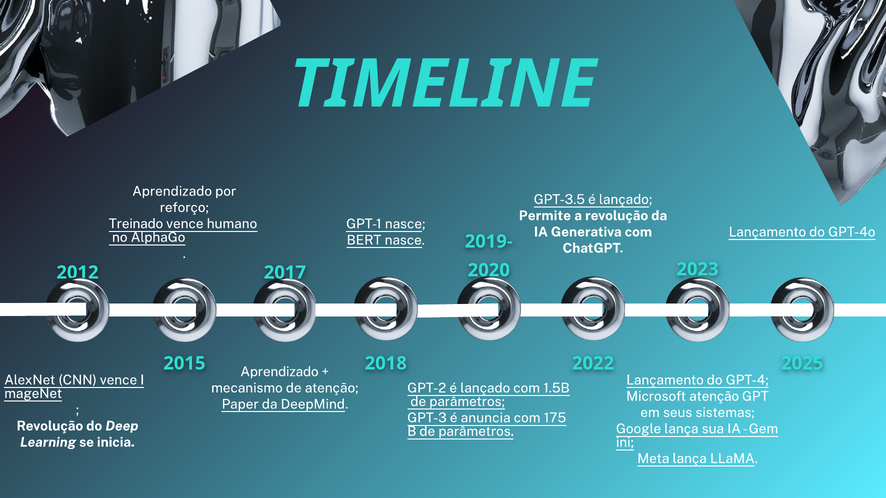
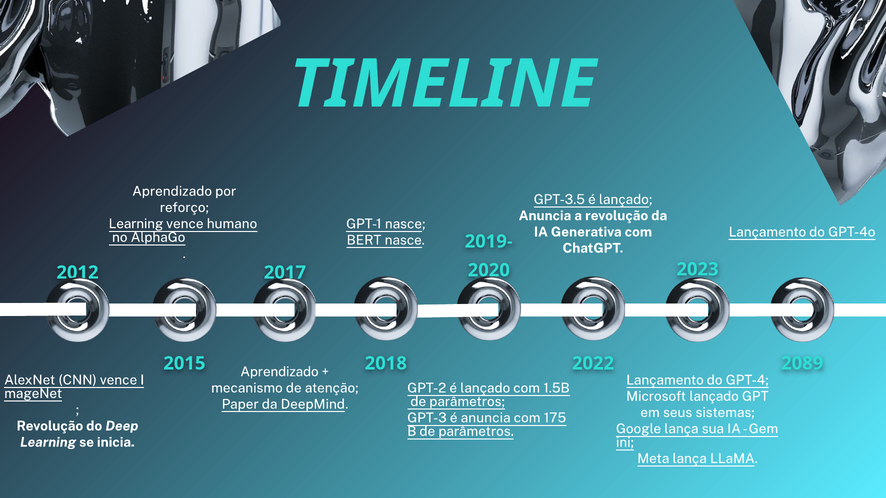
Permite: Permite -> Anuncia (545, 216)
Treinado: Treinado -> Learning (136, 224)
2025: 2025 -> 2089 (802, 364)
Microsoft atenção: atenção -> lançado (714, 397)
